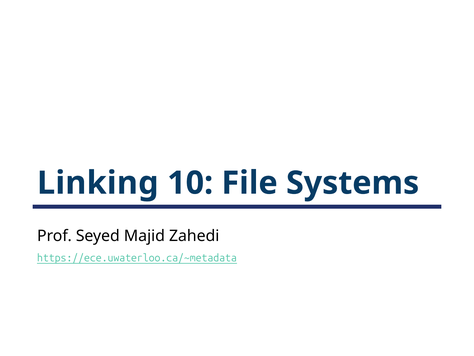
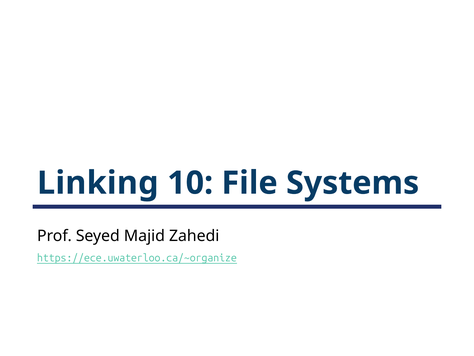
https://ece.uwaterloo.ca/~metadata: https://ece.uwaterloo.ca/~metadata -> https://ece.uwaterloo.ca/~organize (137, 258)
